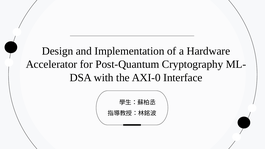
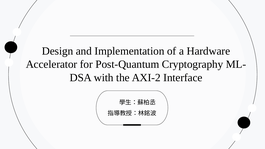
AXI-0: AXI-0 -> AXI-2 (146, 78)
